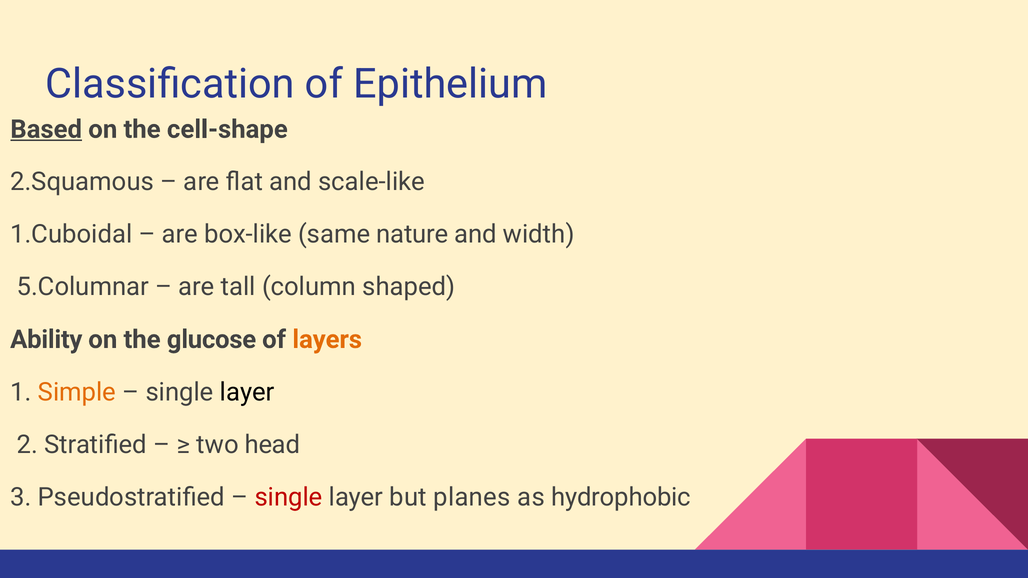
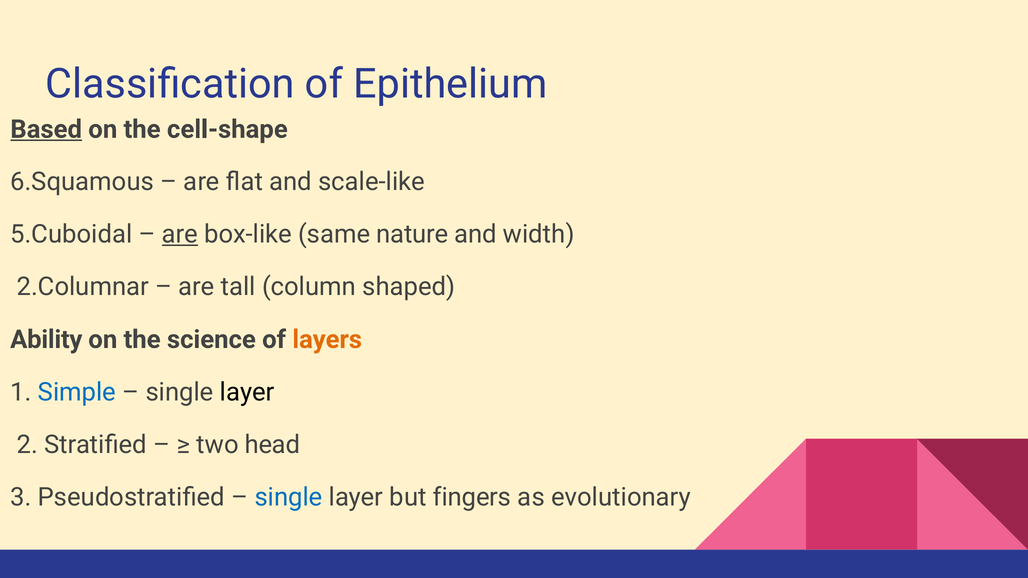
2.Squamous: 2.Squamous -> 6.Squamous (82, 182)
1.Cuboidal: 1.Cuboidal -> 5.Cuboidal (71, 235)
are underline: none -> present (180, 235)
5.Columnar: 5.Columnar -> 2.Columnar (83, 287)
glucose: glucose -> science (211, 340)
Simple colour: orange -> blue (77, 392)
single colour: red -> blue (289, 497)
planes: planes -> fingers (472, 497)
hydrophobic: hydrophobic -> evolutionary (621, 497)
